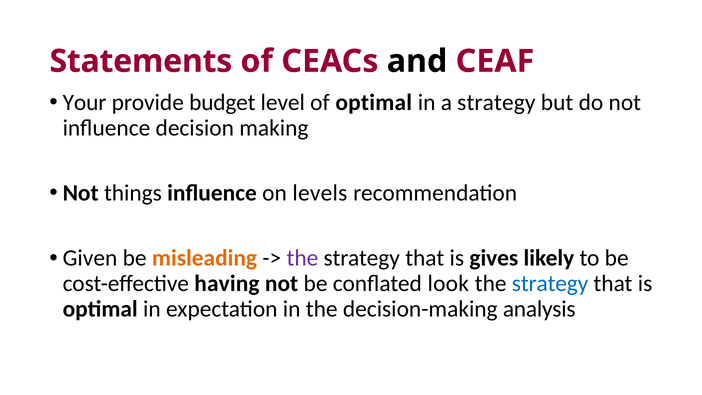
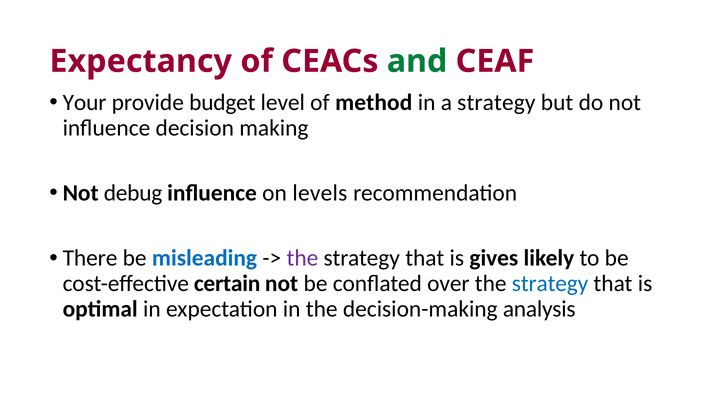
Statements: Statements -> Expectancy (141, 61)
and colour: black -> green (417, 61)
of optimal: optimal -> method (374, 102)
things: things -> debug (133, 193)
Given: Given -> There (90, 258)
misleading colour: orange -> blue (205, 258)
having: having -> certain (227, 283)
look: look -> over (448, 283)
